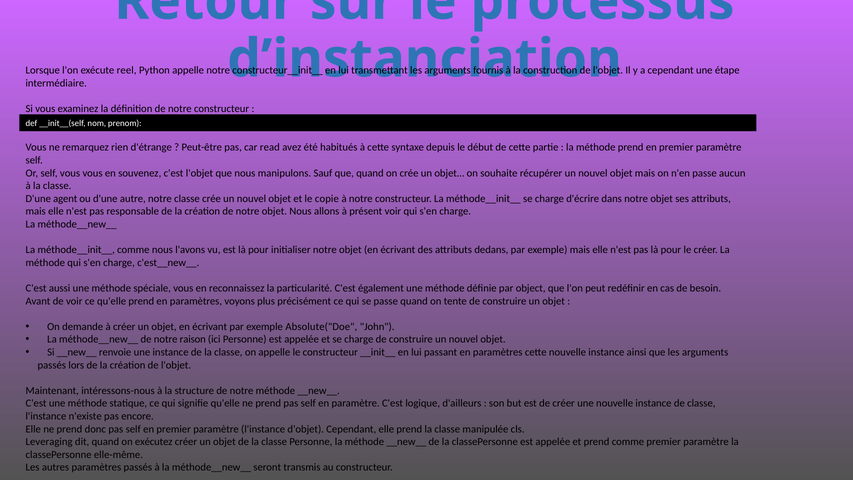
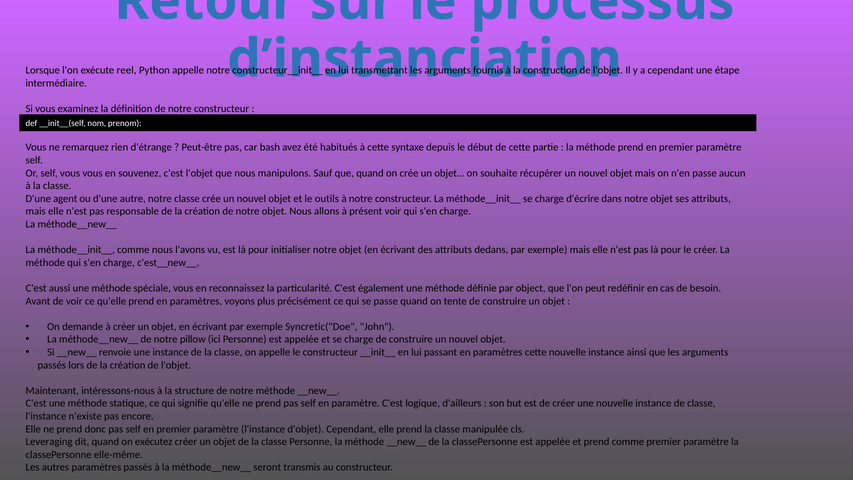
read: read -> bash (270, 147)
copie: copie -> outils (327, 199)
Absolute("Doe: Absolute("Doe -> Syncretic("Doe (321, 327)
raison: raison -> pillow (193, 339)
